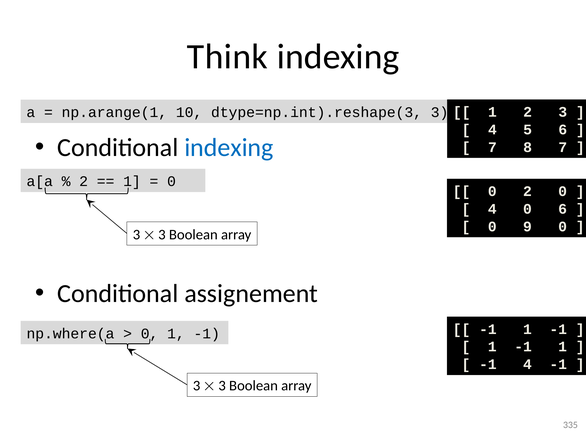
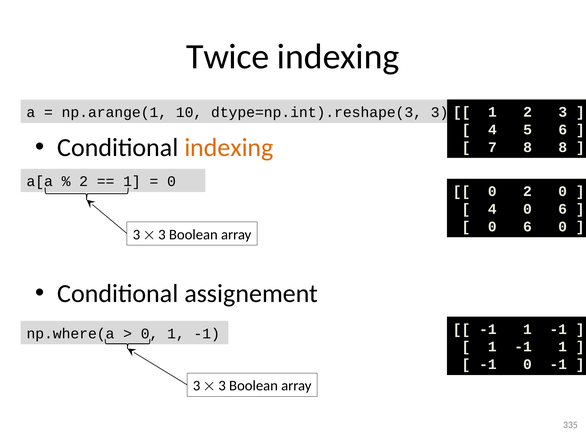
Think: Think -> Twice (228, 57)
indexing colour: blue -> orange (229, 148)
8 7: 7 -> 8 (563, 147)
9: 9 -> 6 (527, 227)
-1 4: 4 -> 0 (527, 365)
